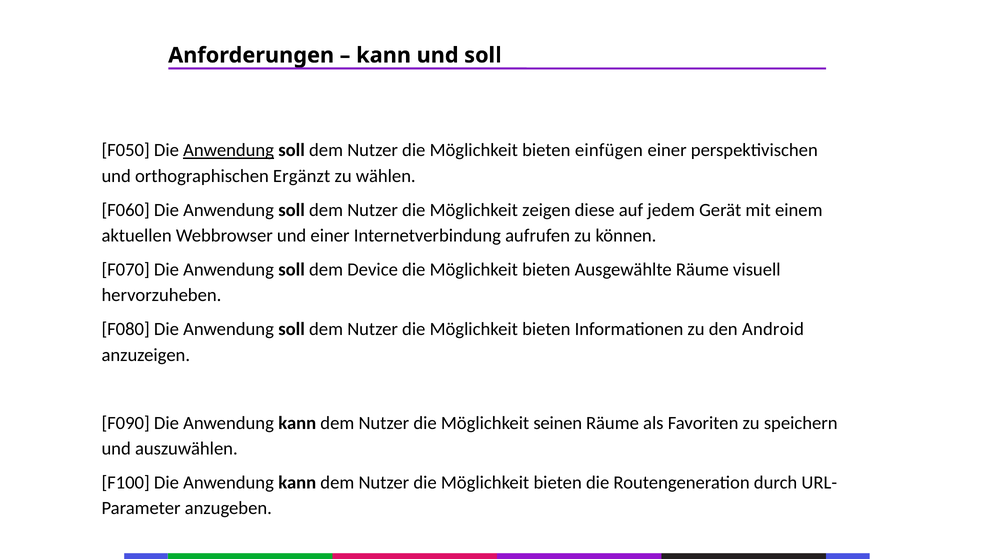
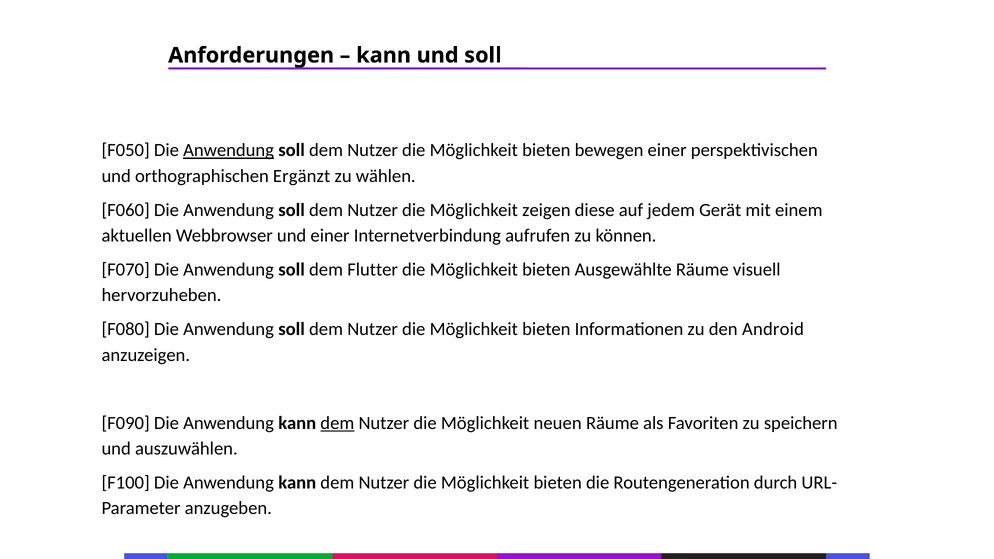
einfügen: einfügen -> bewegen (609, 150)
Device: Device -> Flutter (373, 270)
dem underline: none -> present (337, 423)
seinen: seinen -> neuen (558, 423)
